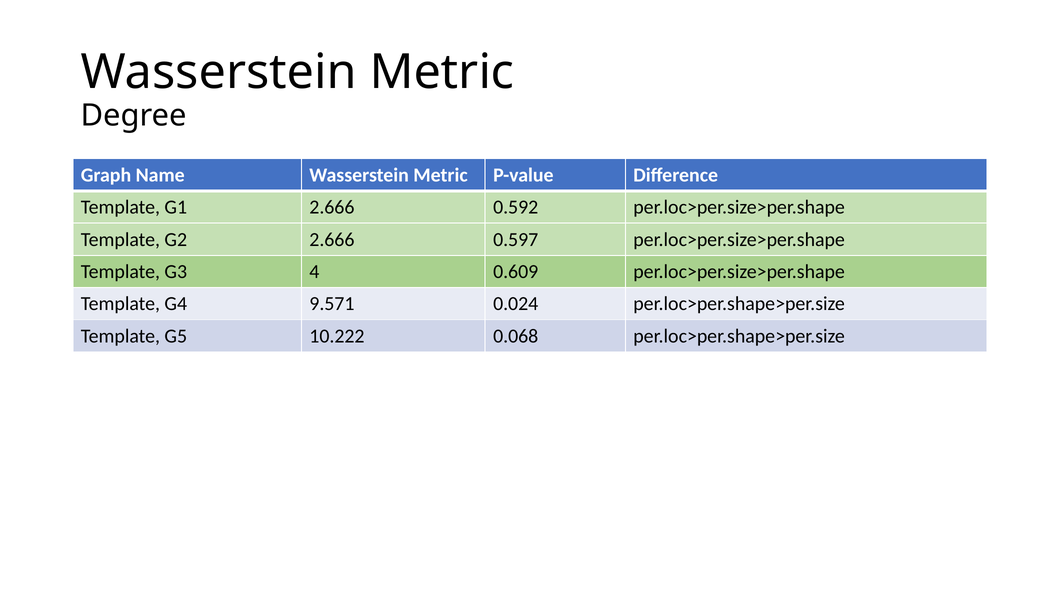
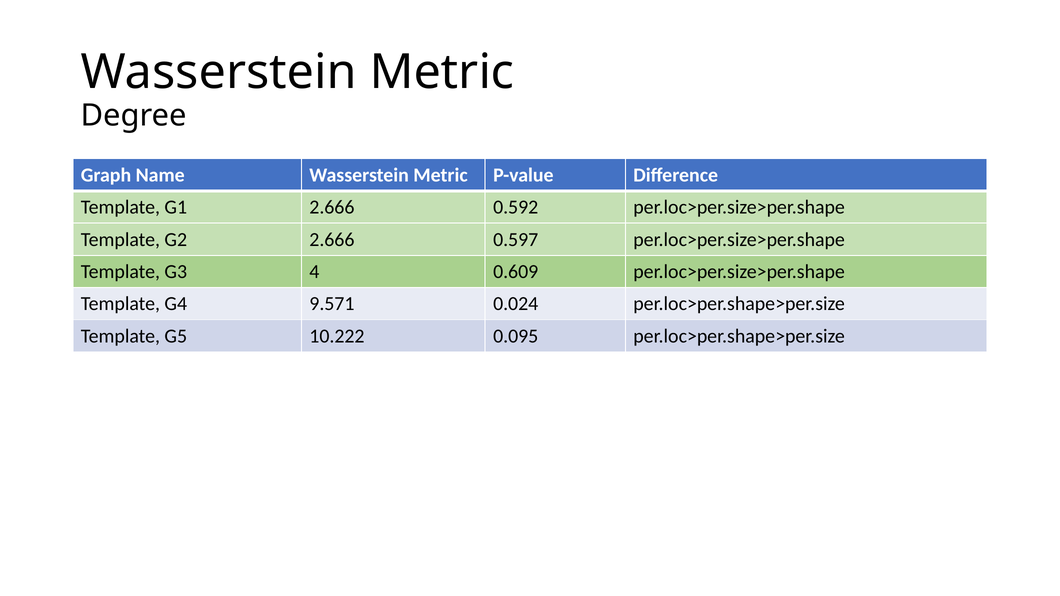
0.068: 0.068 -> 0.095 (516, 336)
